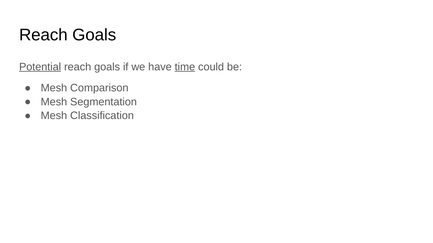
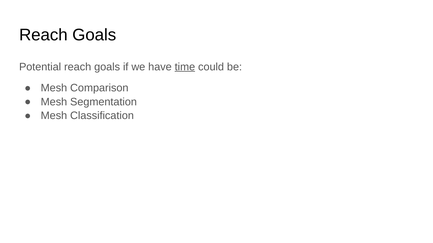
Potential underline: present -> none (40, 67)
